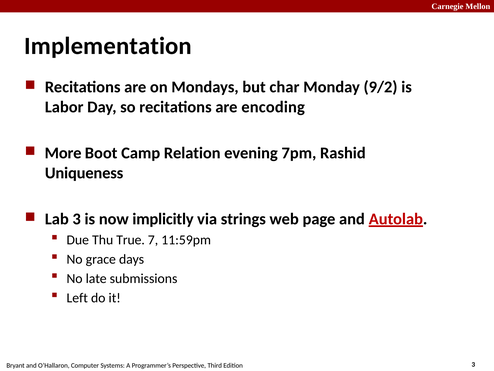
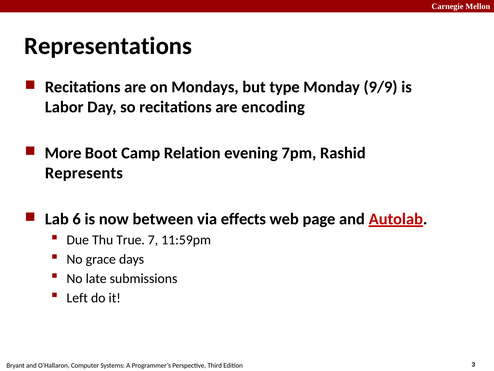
Implementation: Implementation -> Representations (108, 46)
char: char -> type (285, 87)
9/2: 9/2 -> 9/9 (381, 87)
Uniqueness: Uniqueness -> Represents (84, 173)
Lab 3: 3 -> 6 (77, 219)
implicitly: implicitly -> between (163, 219)
strings: strings -> effects (243, 219)
